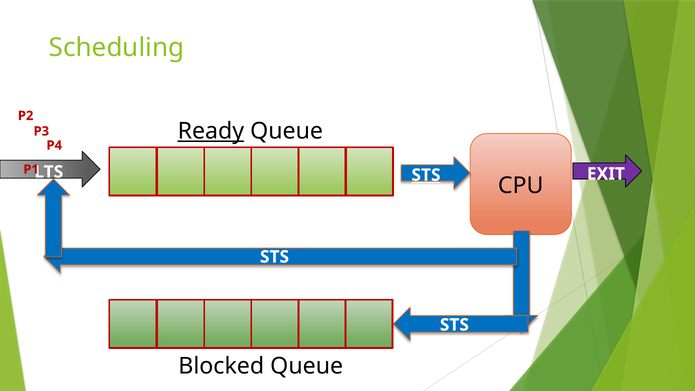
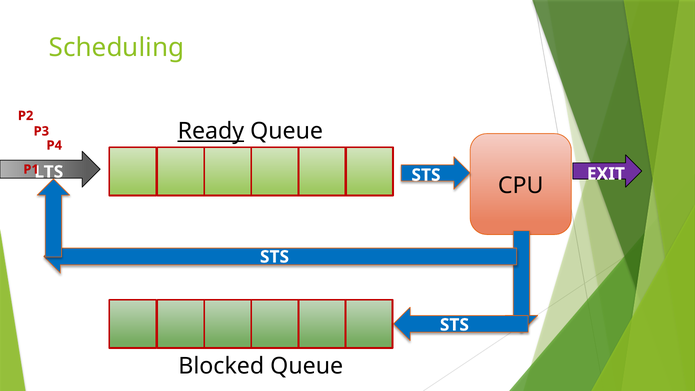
STS underline: present -> none (426, 175)
